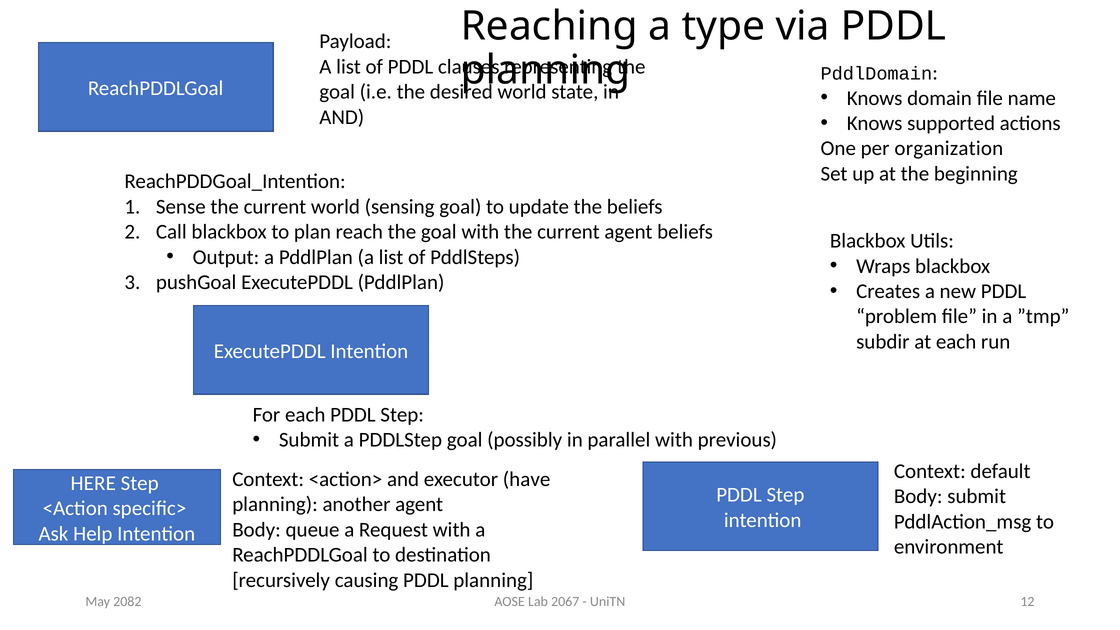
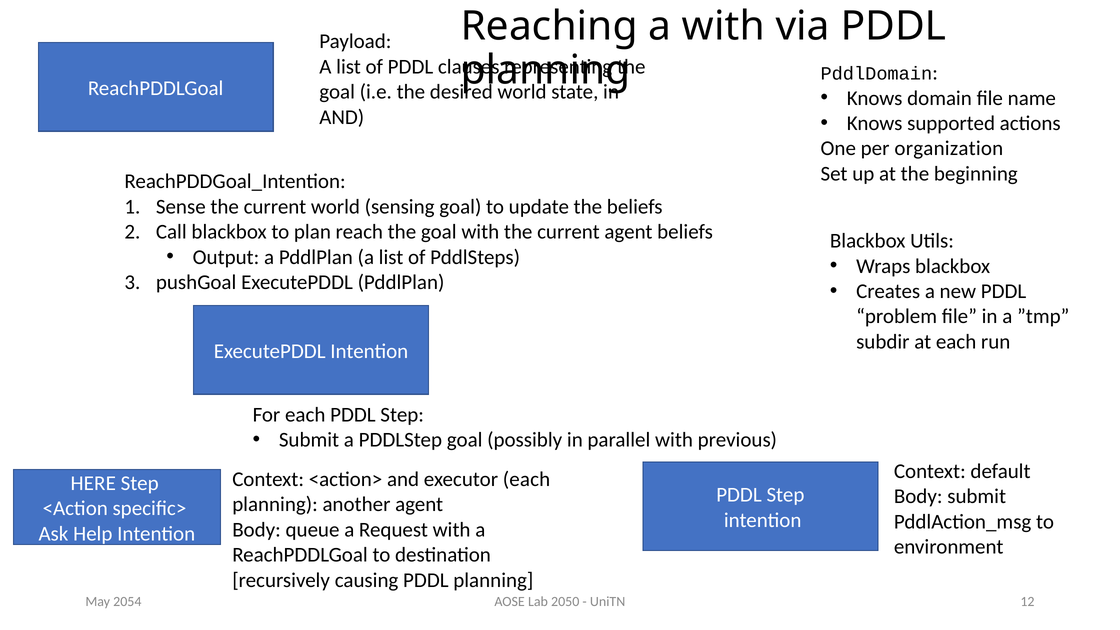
a type: type -> with (723, 26)
executor have: have -> each (527, 479)
2082: 2082 -> 2054 (127, 602)
2067: 2067 -> 2050 (565, 602)
